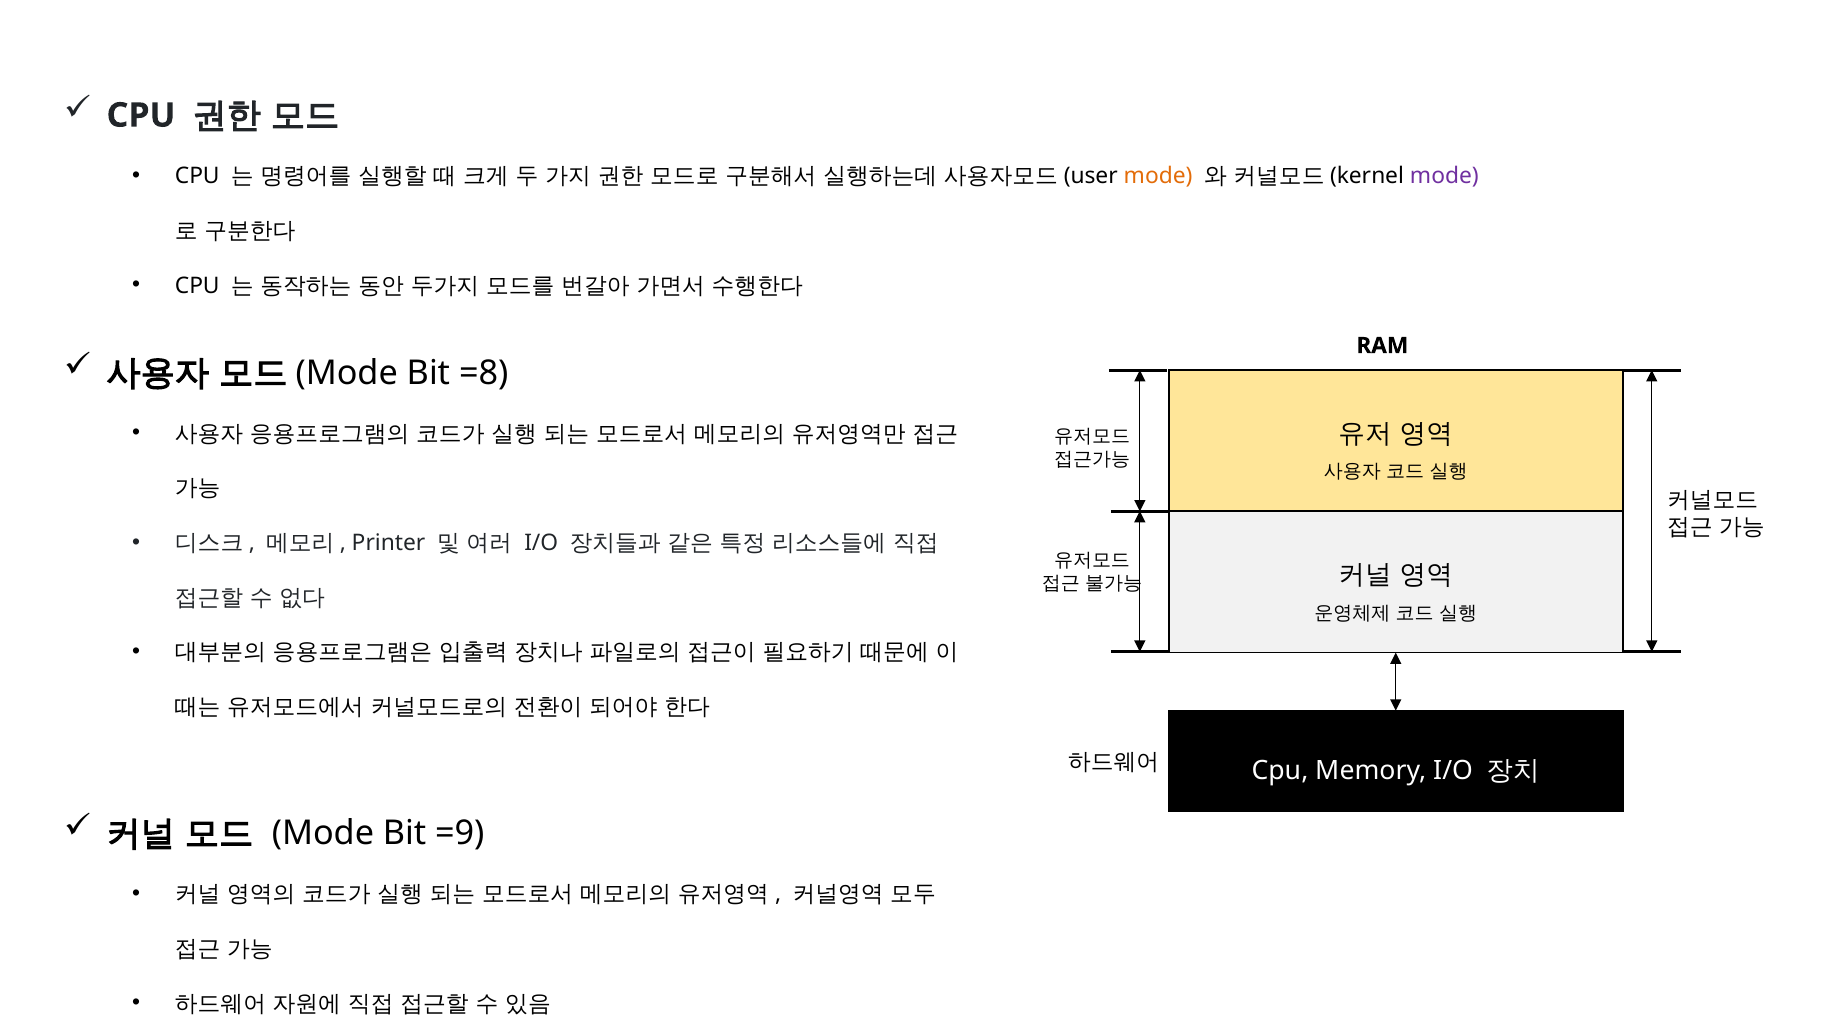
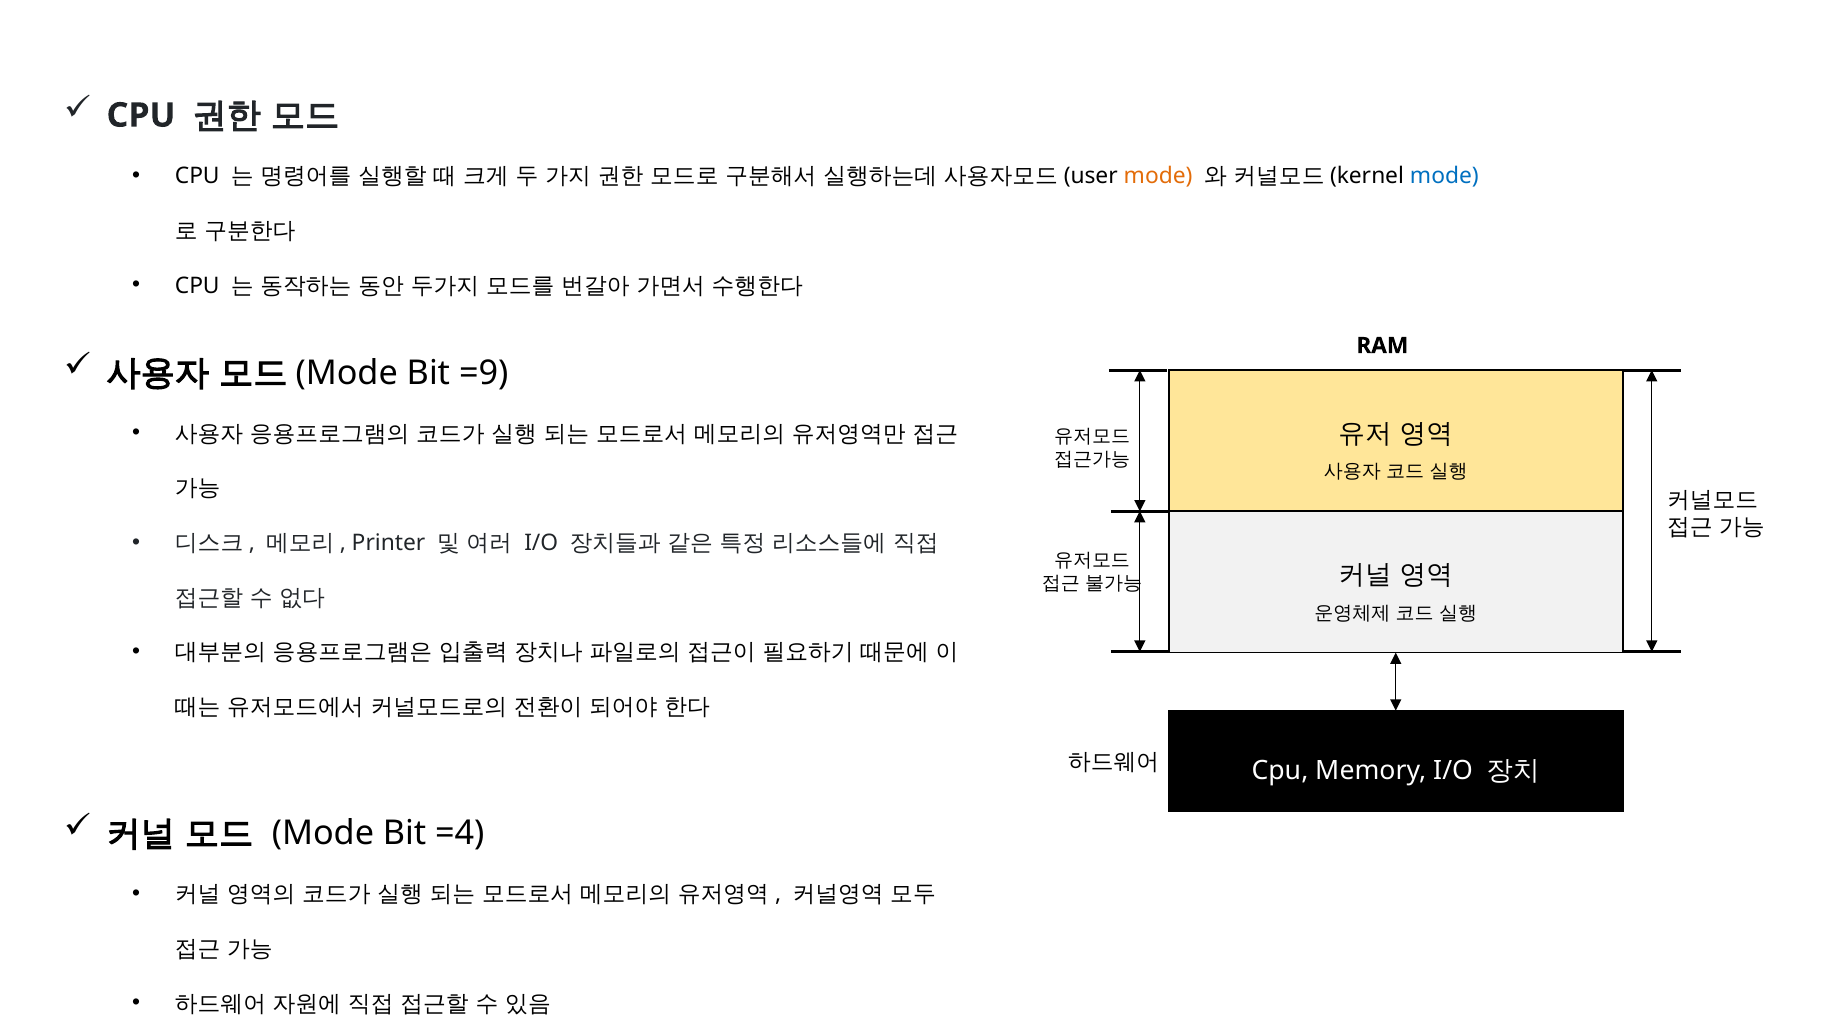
mode colour: purple -> blue (1444, 176)
=8: =8 -> =9 (484, 373)
=9: =9 -> =4 (460, 833)
